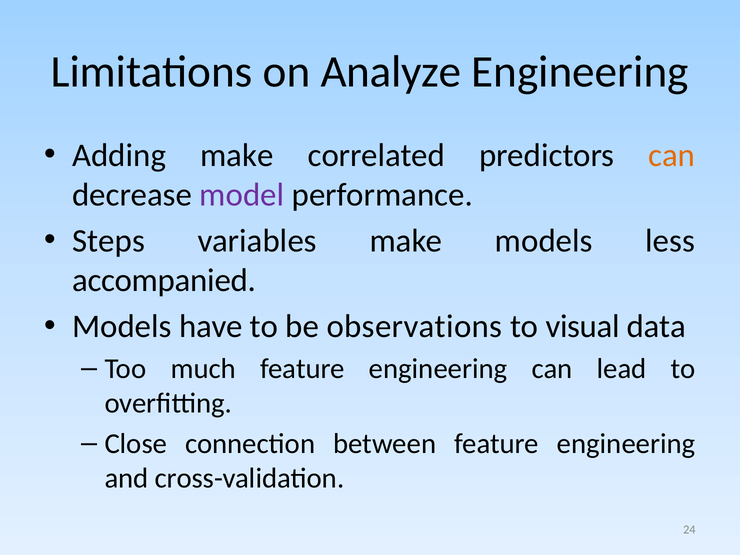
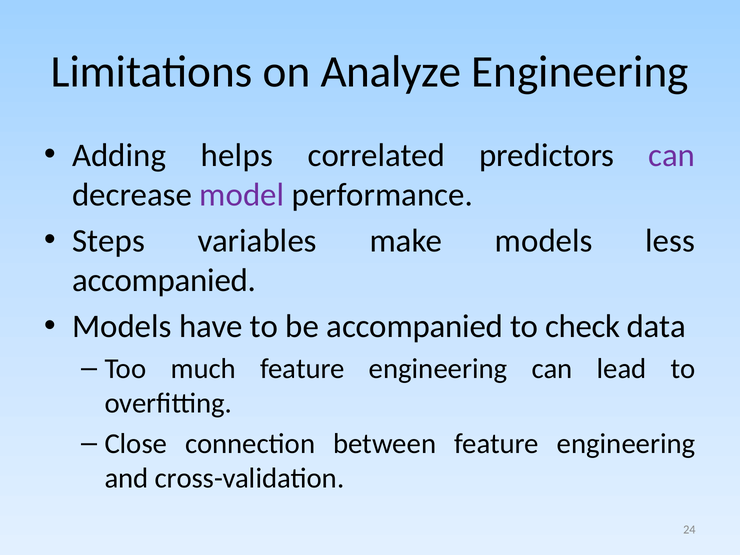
Adding make: make -> helps (237, 155)
can colour: orange -> purple (672, 155)
be observations: observations -> accompanied (415, 326)
visual: visual -> check (583, 326)
